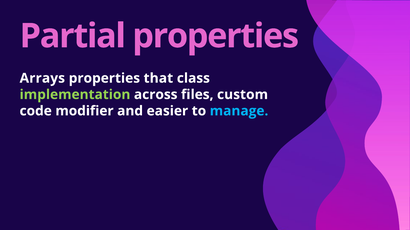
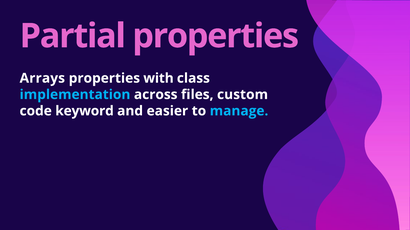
that: that -> with (159, 78)
implementation colour: light green -> light blue (75, 95)
modifier: modifier -> keyword (85, 111)
